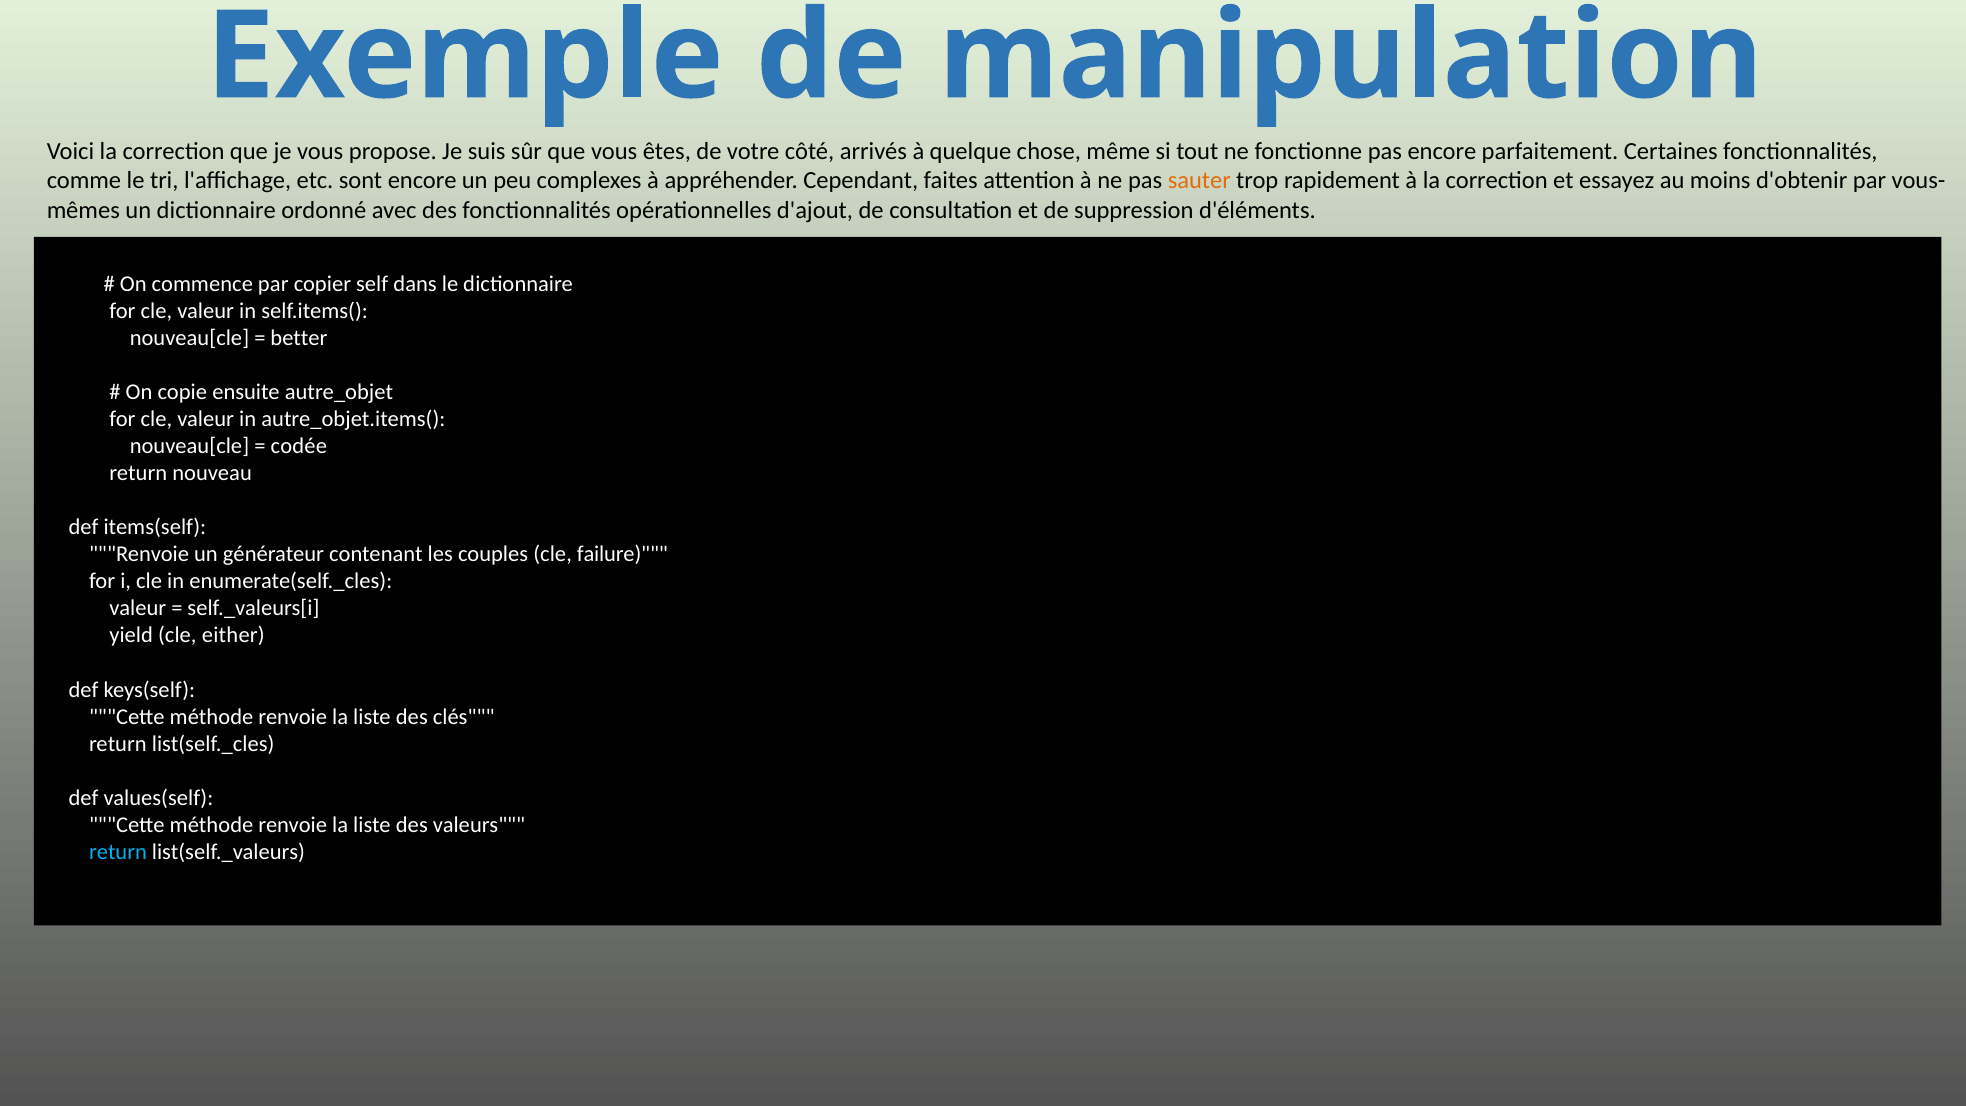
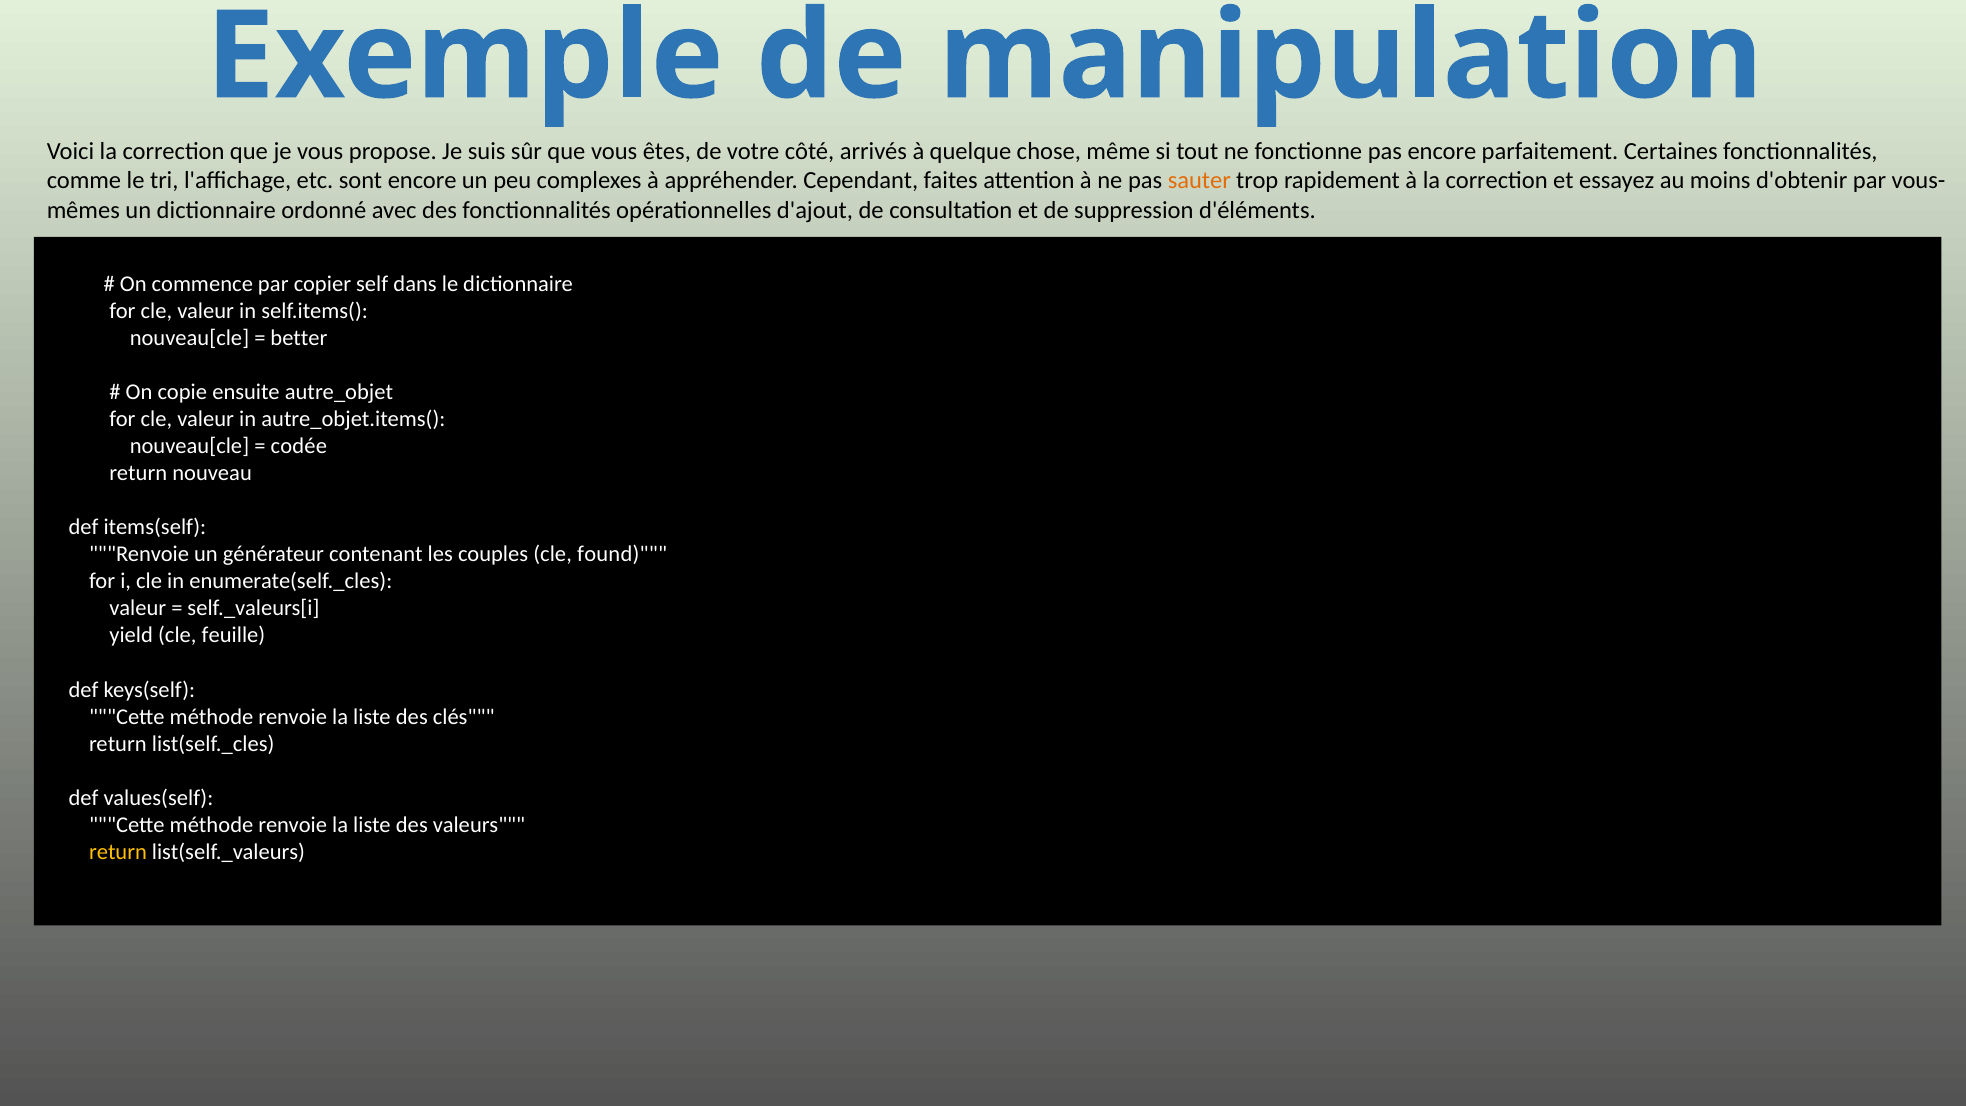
failure: failure -> found (622, 554)
either: either -> feuille (233, 635)
return colour: light blue -> yellow (118, 852)
